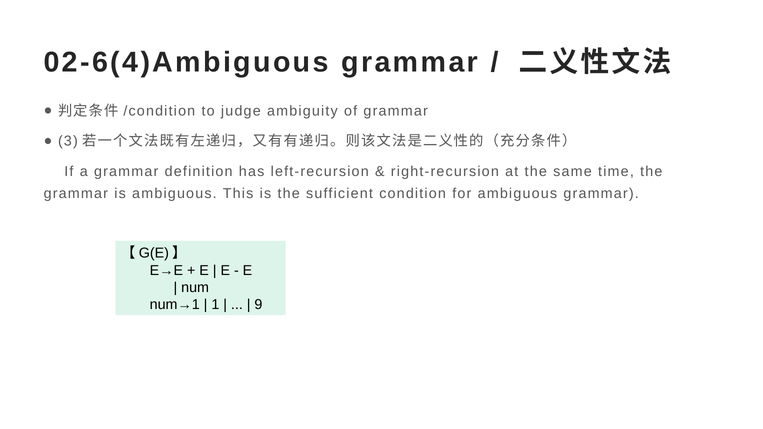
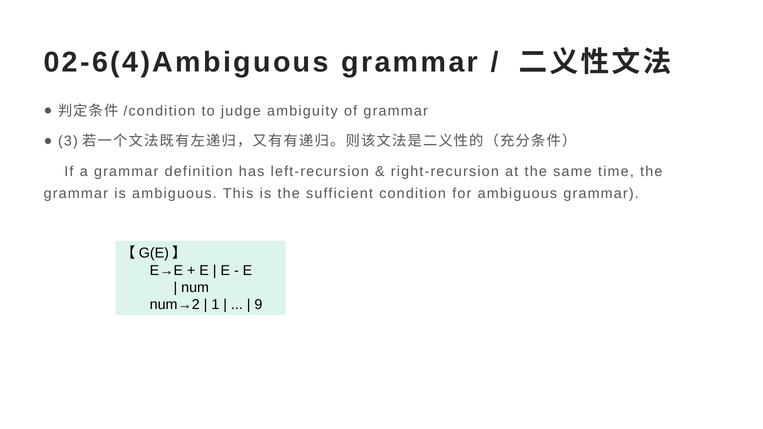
num→1: num→1 -> num→2 (175, 305)
